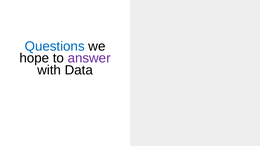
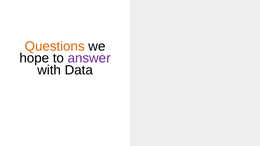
Questions colour: blue -> orange (55, 46)
